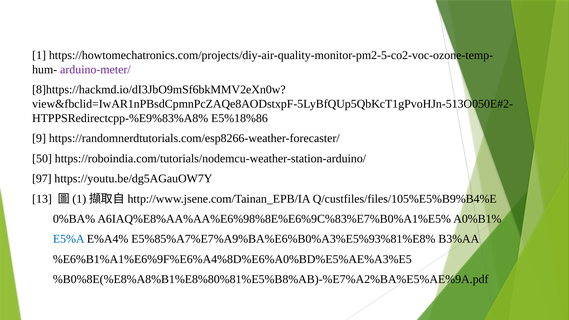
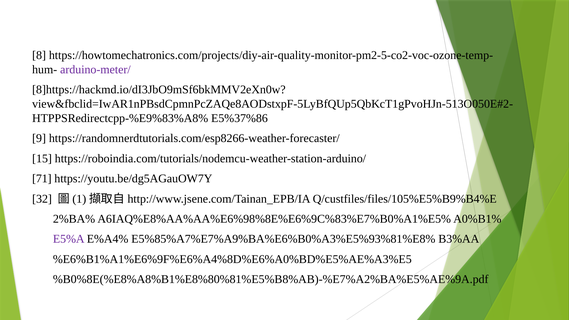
1: 1 -> 8 (39, 55)
E5%18%86: E5%18%86 -> E5%37%86 (239, 118)
50: 50 -> 15 (42, 158)
97: 97 -> 71 (42, 179)
13: 13 -> 32 (42, 199)
0%BA%: 0%BA% -> 2%BA% (74, 219)
E5%A colour: blue -> purple (69, 239)
